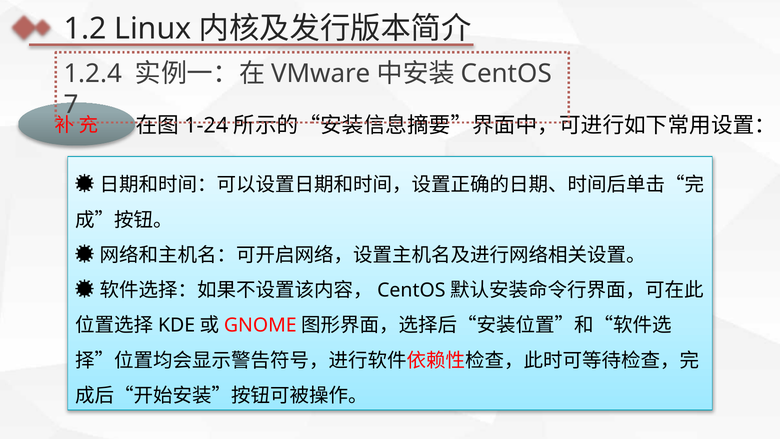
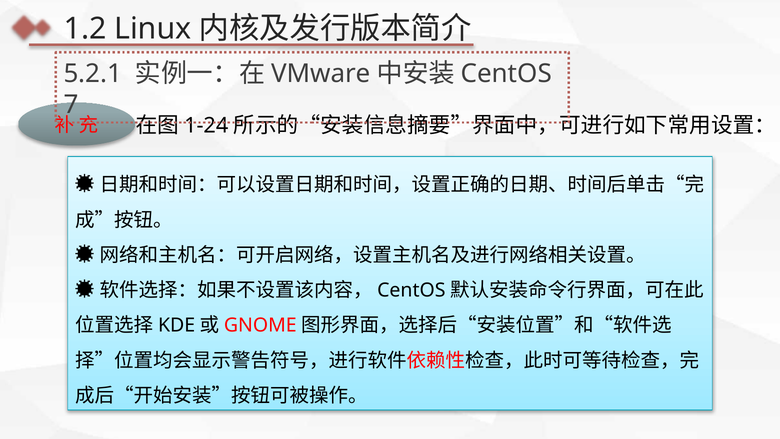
1.2.4: 1.2.4 -> 5.2.1 (93, 74)
